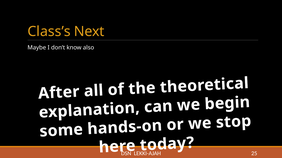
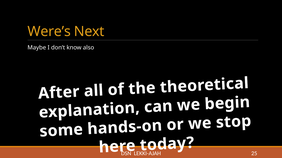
Class’s: Class’s -> Were’s (49, 32)
